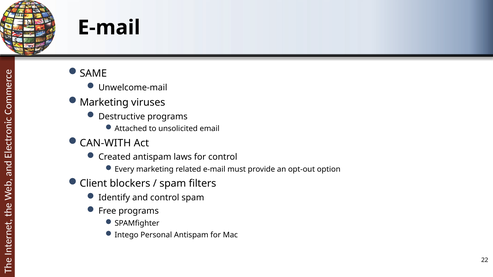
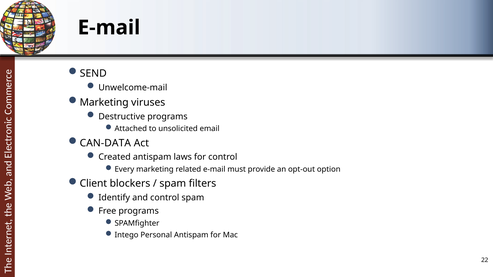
SAME: SAME -> SEND (93, 73)
CAN-WITH: CAN-WITH -> CAN-DATA (105, 143)
